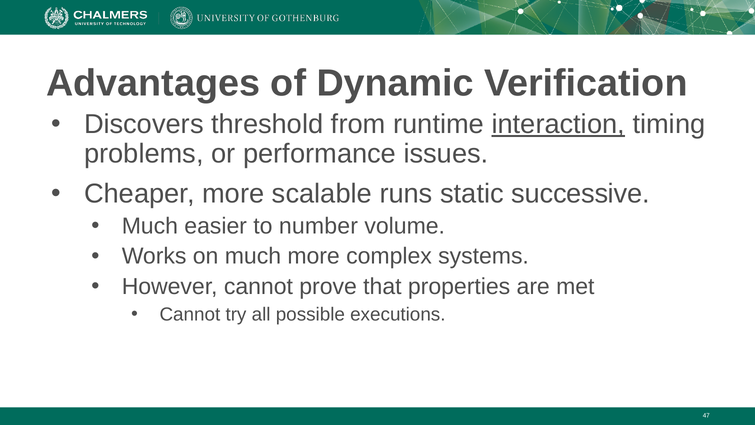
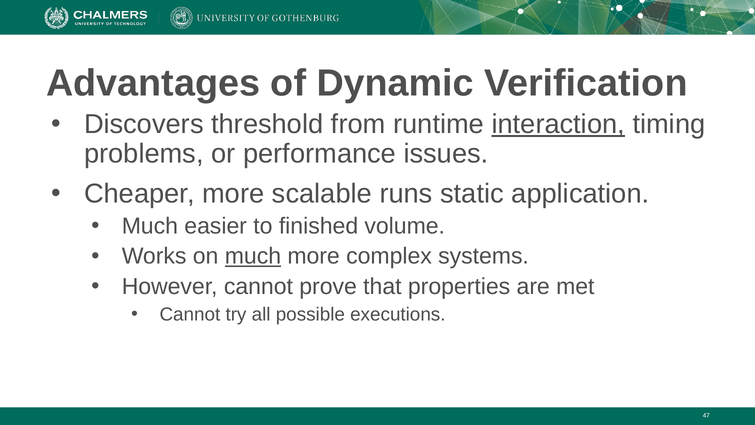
successive: successive -> application (580, 194)
number: number -> finished (319, 226)
much underline: none -> present (253, 256)
